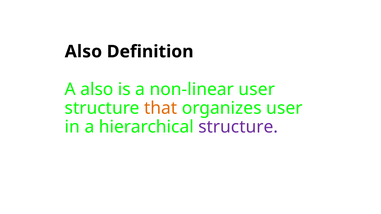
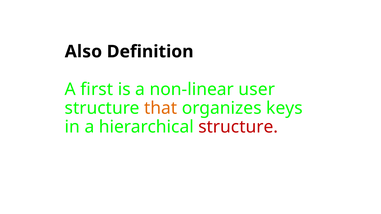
A also: also -> first (97, 89)
organizes user: user -> keys (284, 108)
structure colour: purple -> red (238, 127)
